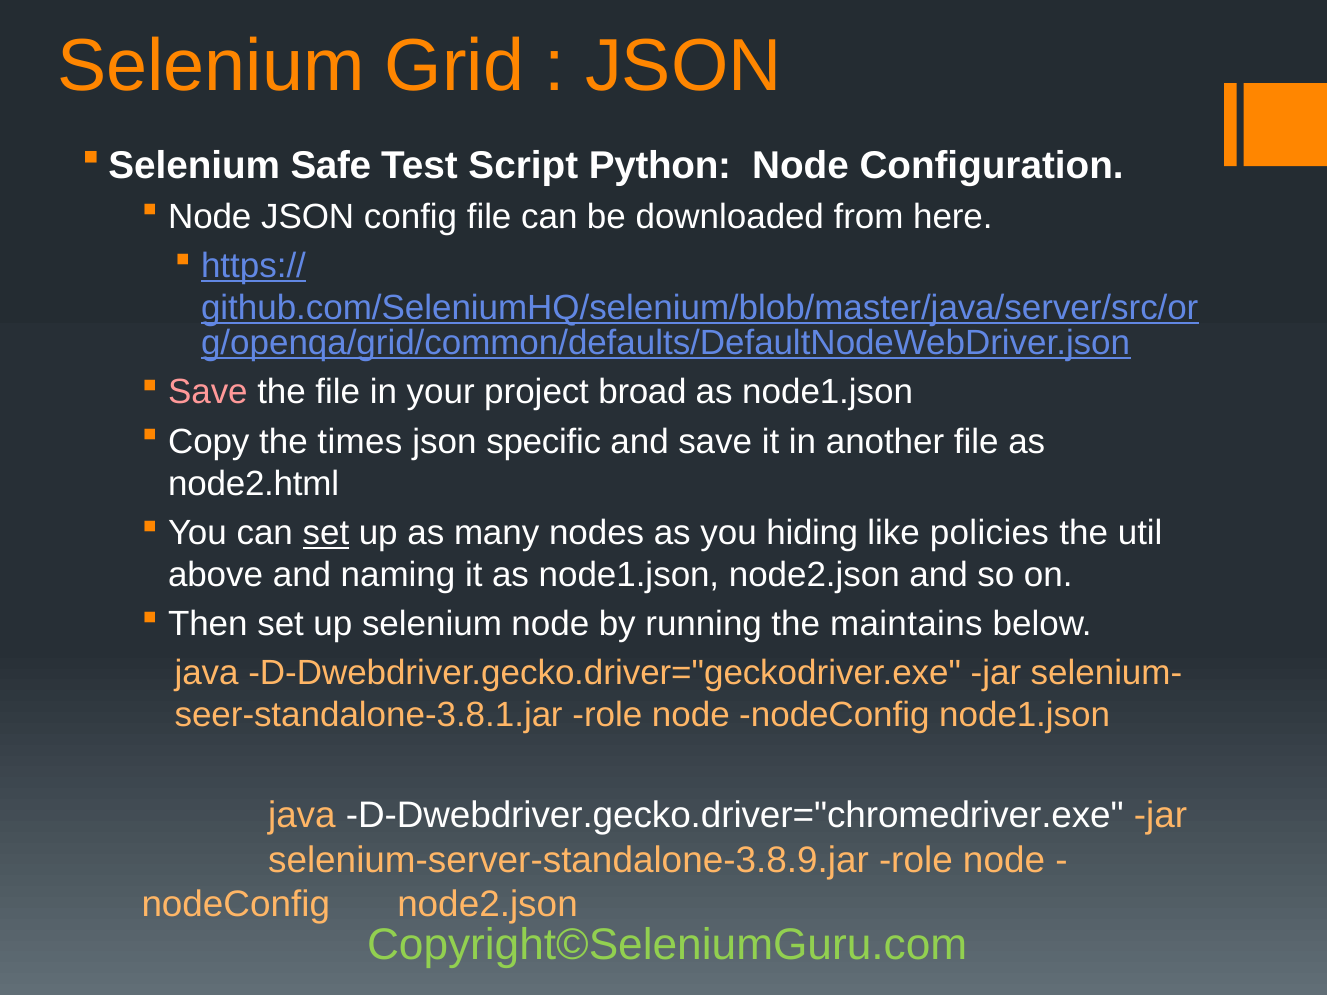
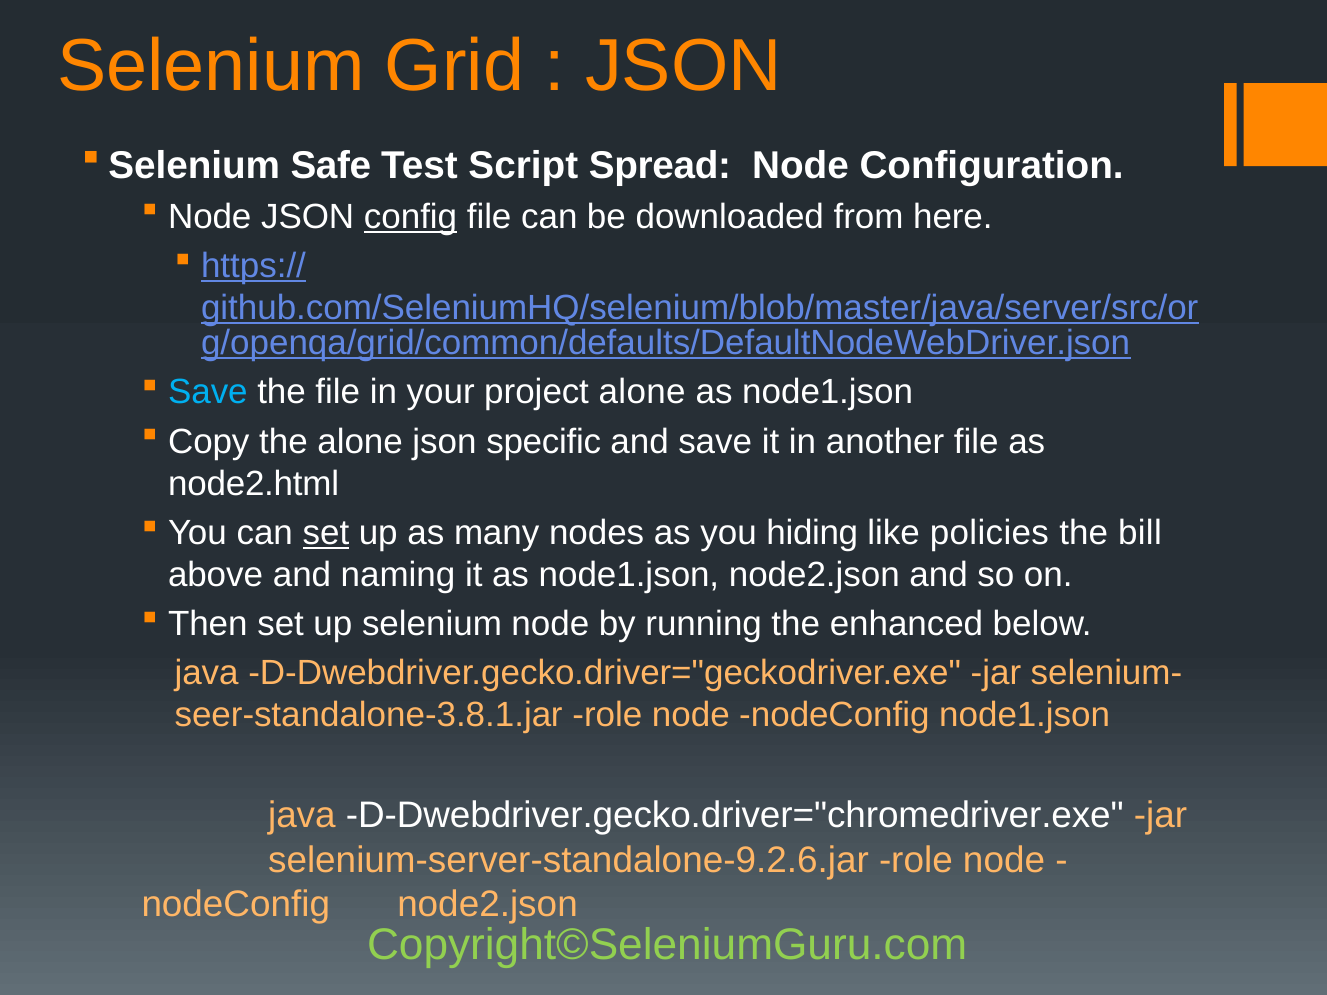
Python: Python -> Spread (660, 165)
config underline: none -> present (411, 217)
Save colour: pink -> light blue (208, 392)
project broad: broad -> alone (642, 392)
the times: times -> alone (360, 442)
util: util -> bill (1140, 533)
maintains: maintains -> enhanced (907, 624)
selenium-server-standalone-3.8.9.jar: selenium-server-standalone-3.8.9.jar -> selenium-server-standalone-9.2.6.jar (568, 860)
